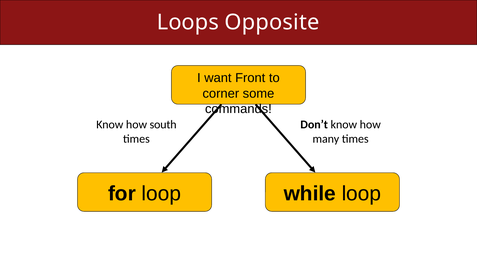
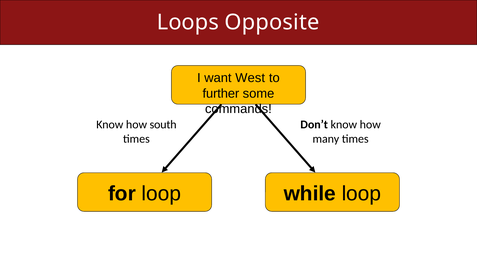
Front: Front -> West (250, 78)
corner: corner -> further (221, 94)
